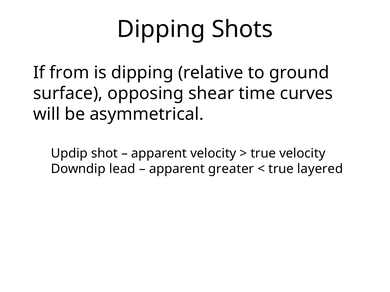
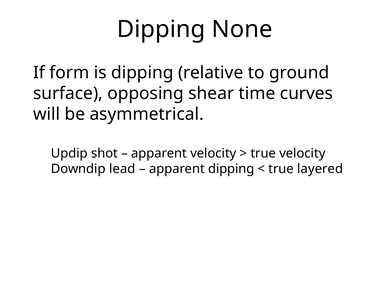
Shots: Shots -> None (242, 29)
from: from -> form (69, 73)
apparent greater: greater -> dipping (231, 169)
